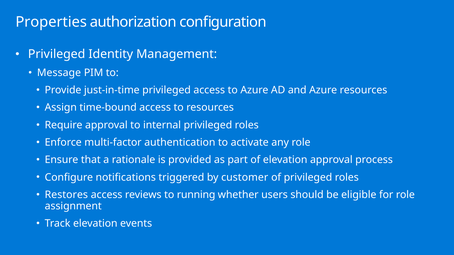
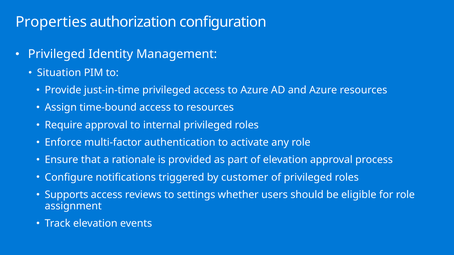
Message: Message -> Situation (59, 73)
Restores: Restores -> Supports (66, 195)
running: running -> settings (196, 195)
